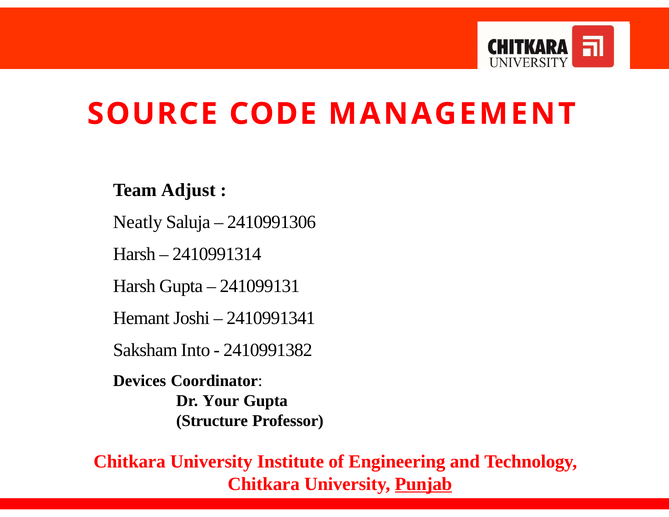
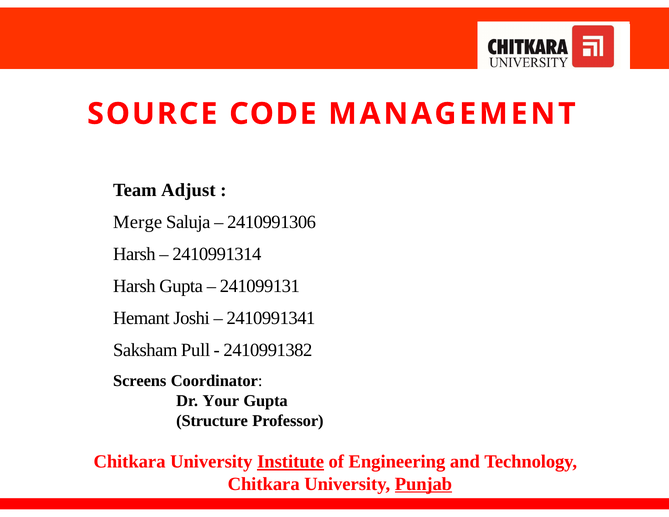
Neatly: Neatly -> Merge (138, 222)
Into: Into -> Pull (196, 350)
Devices: Devices -> Screens (140, 381)
Institute underline: none -> present (291, 462)
